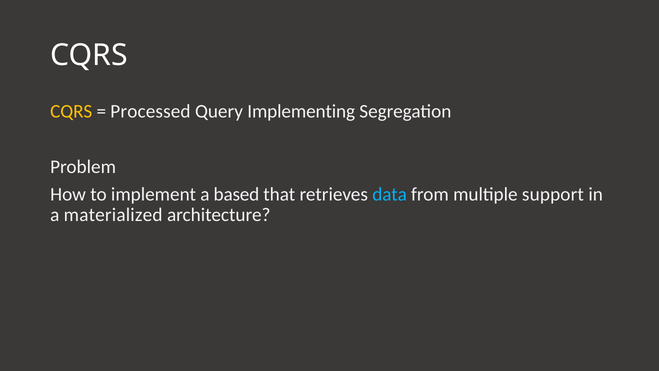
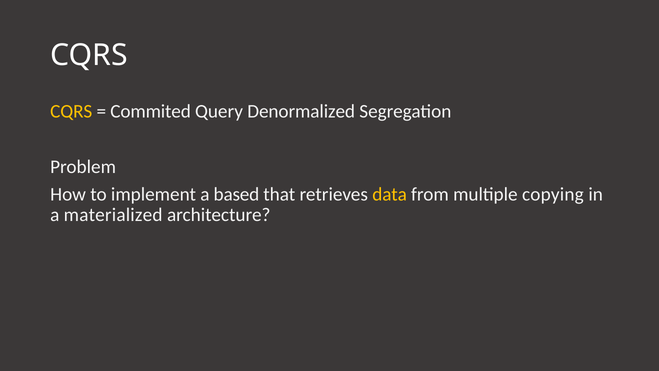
Processed: Processed -> Commited (151, 111)
Implementing: Implementing -> Denormalized (301, 111)
data colour: light blue -> yellow (390, 194)
support: support -> copying (553, 194)
